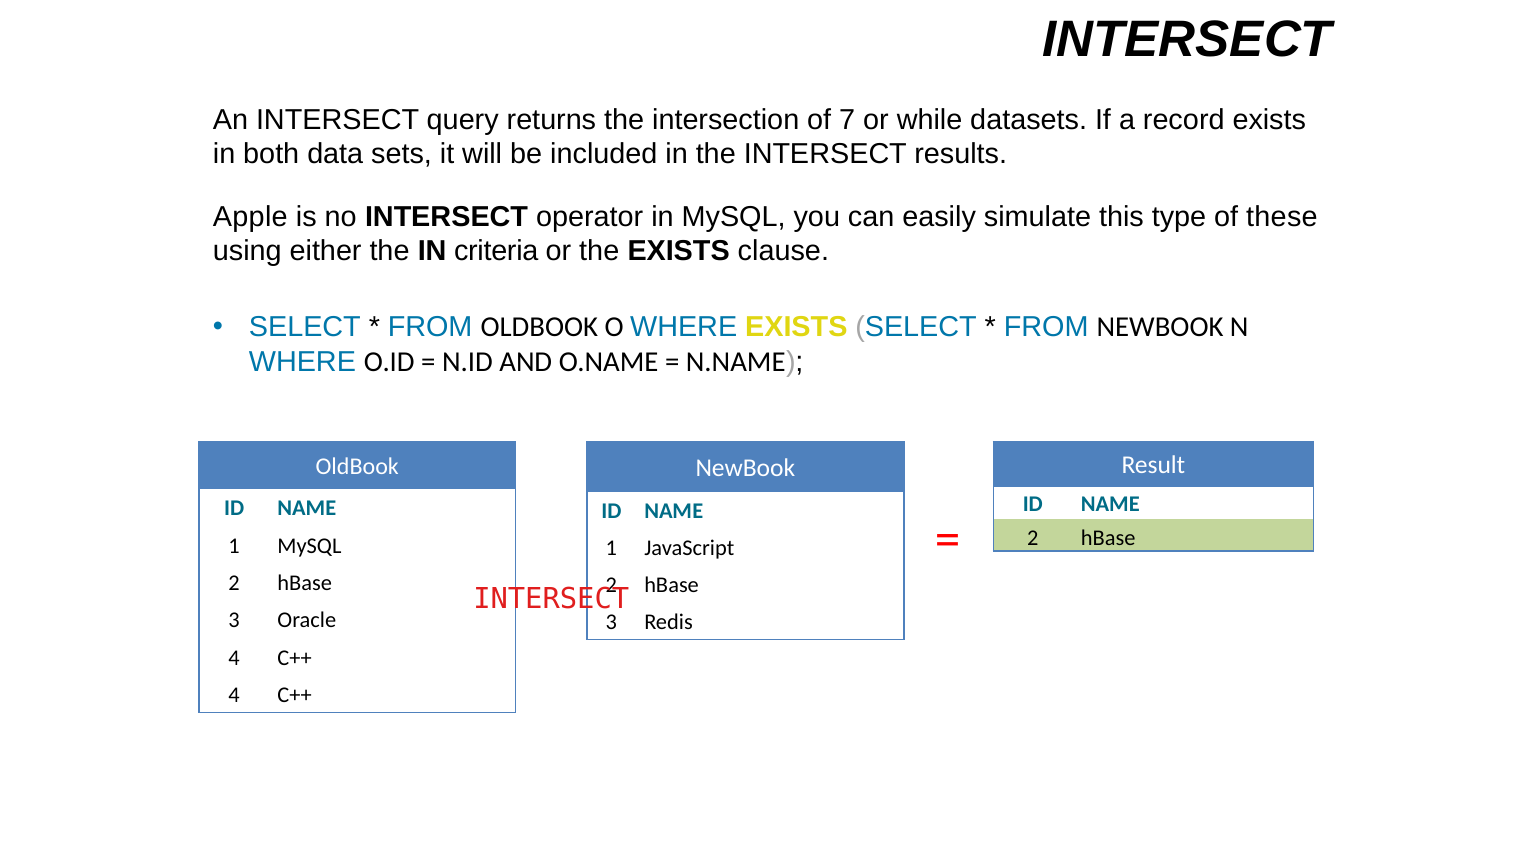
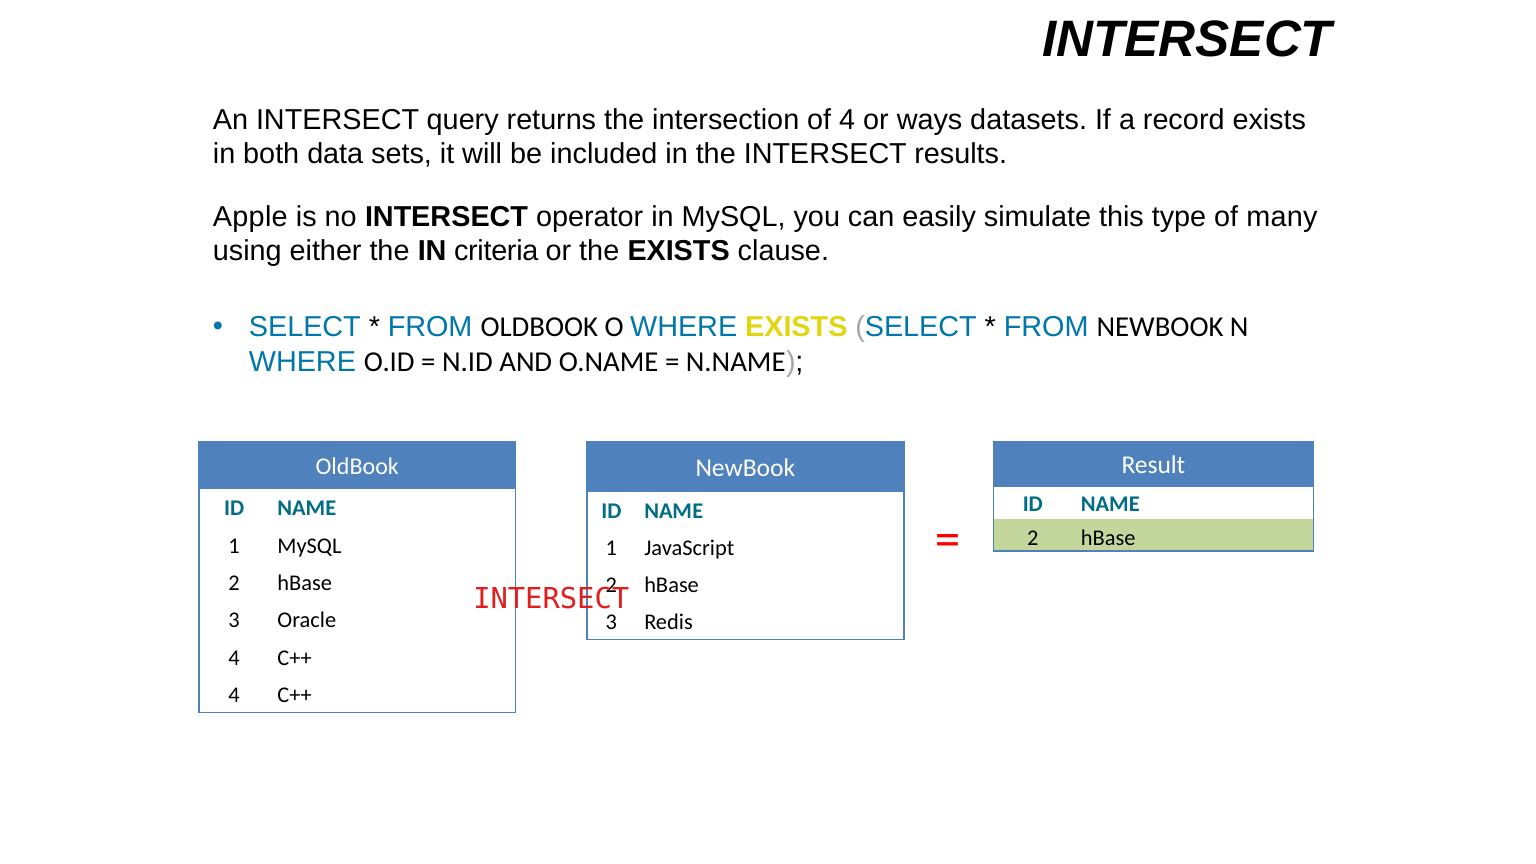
of 7: 7 -> 4 (847, 120)
while: while -> ways (930, 120)
these: these -> many (1282, 217)
